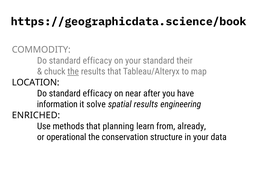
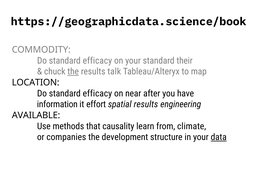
results that: that -> talk (114, 71)
solve: solve -> effort (96, 104)
ENRICHED: ENRICHED -> AVAILABLE (36, 115)
planning: planning -> causality (118, 126)
already: already -> climate (192, 126)
operational: operational -> companies (66, 137)
conservation: conservation -> development (125, 137)
data underline: none -> present (219, 137)
